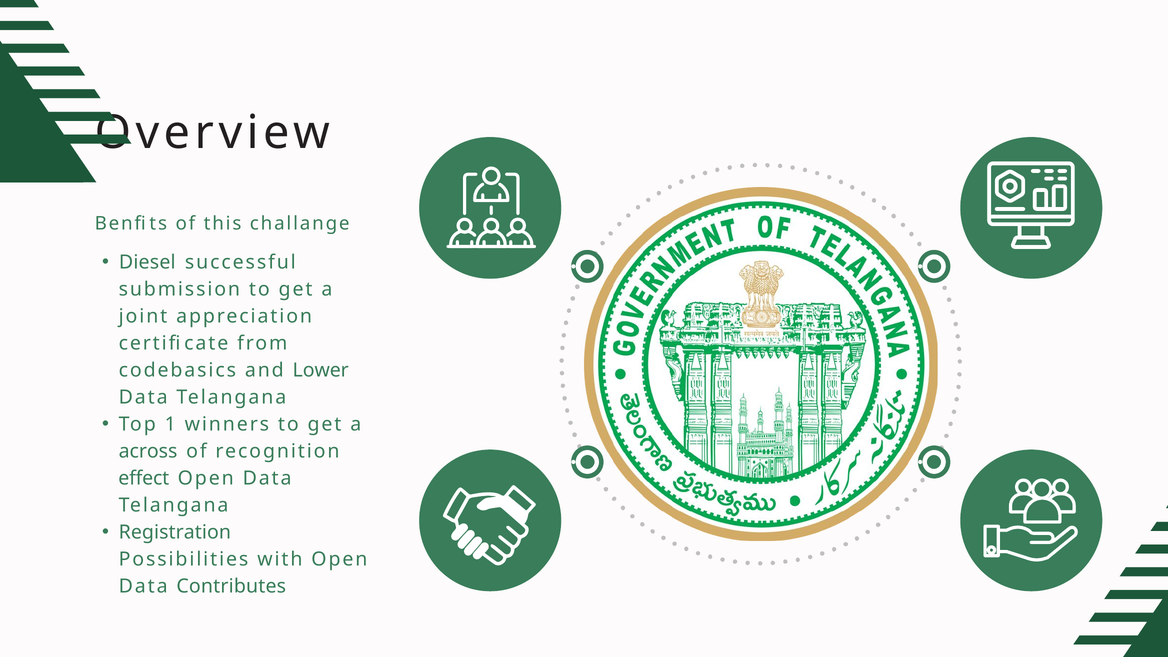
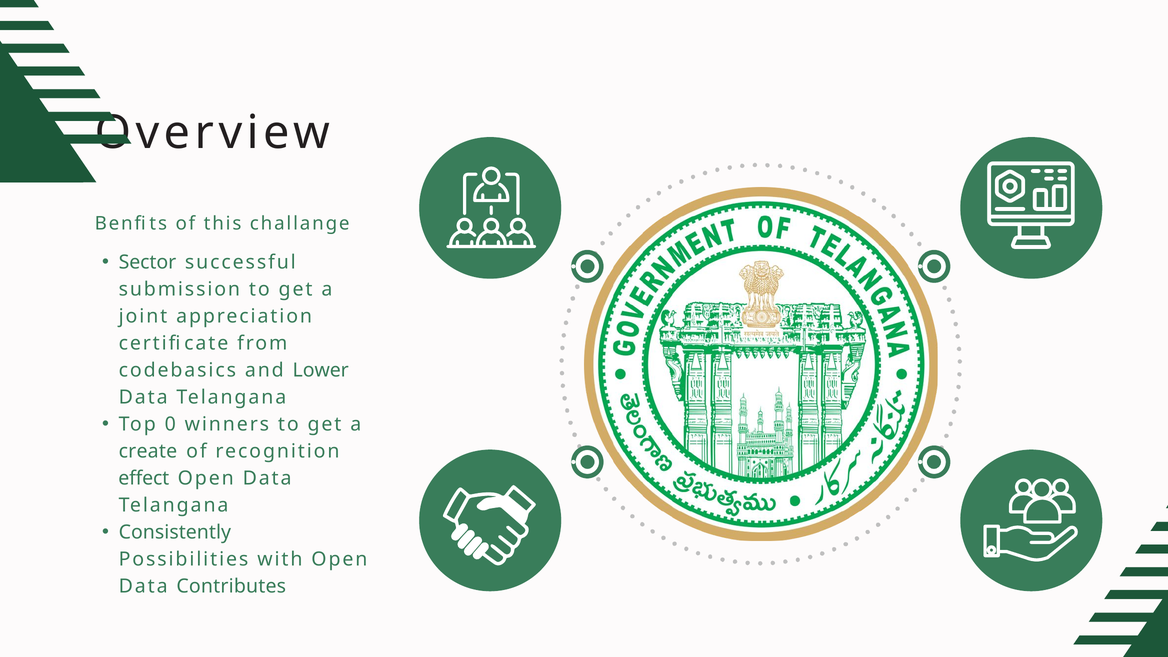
Diesel: Diesel -> Sector (147, 262)
1: 1 -> 0 (170, 424)
across: across -> create (148, 451)
Registration: Registration -> Consistently (175, 532)
